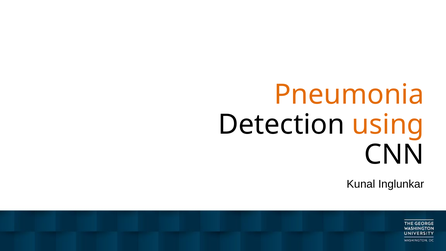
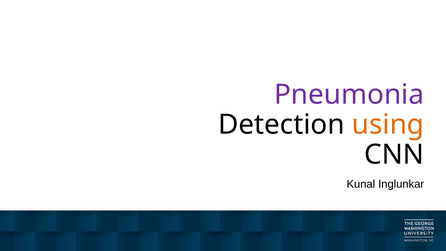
Pneumonia colour: orange -> purple (349, 94)
